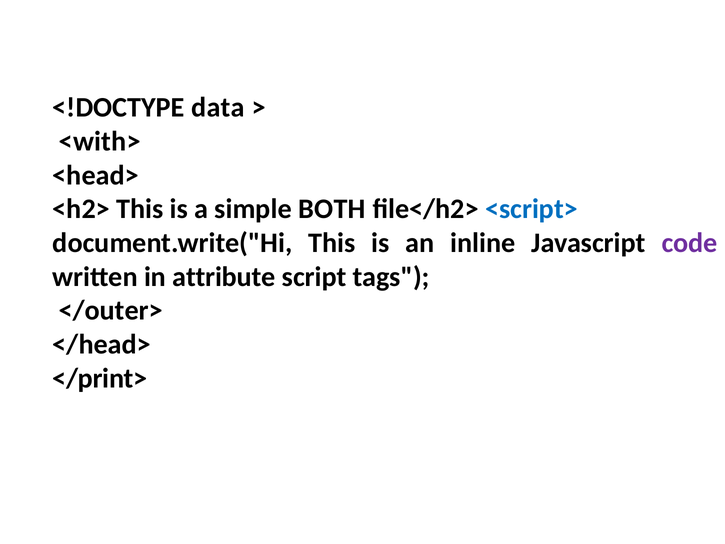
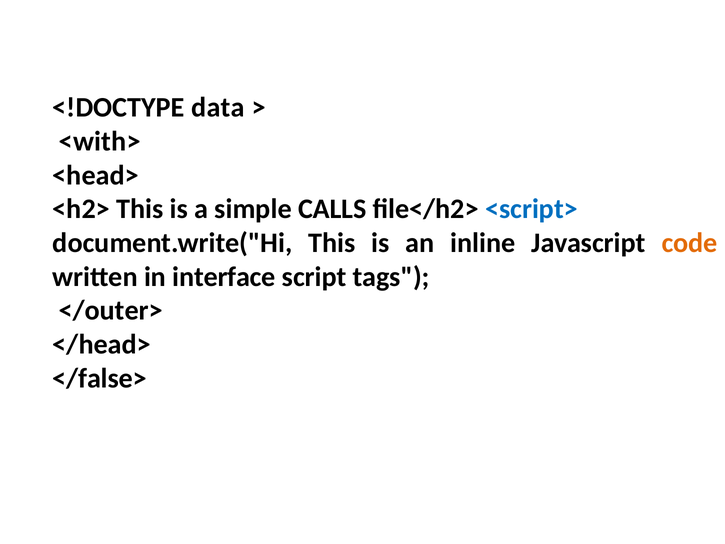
BOTH: BOTH -> CALLS (332, 209)
code colour: purple -> orange (690, 243)
attribute: attribute -> interface (224, 277)
</print>: </print> -> </false> (100, 378)
